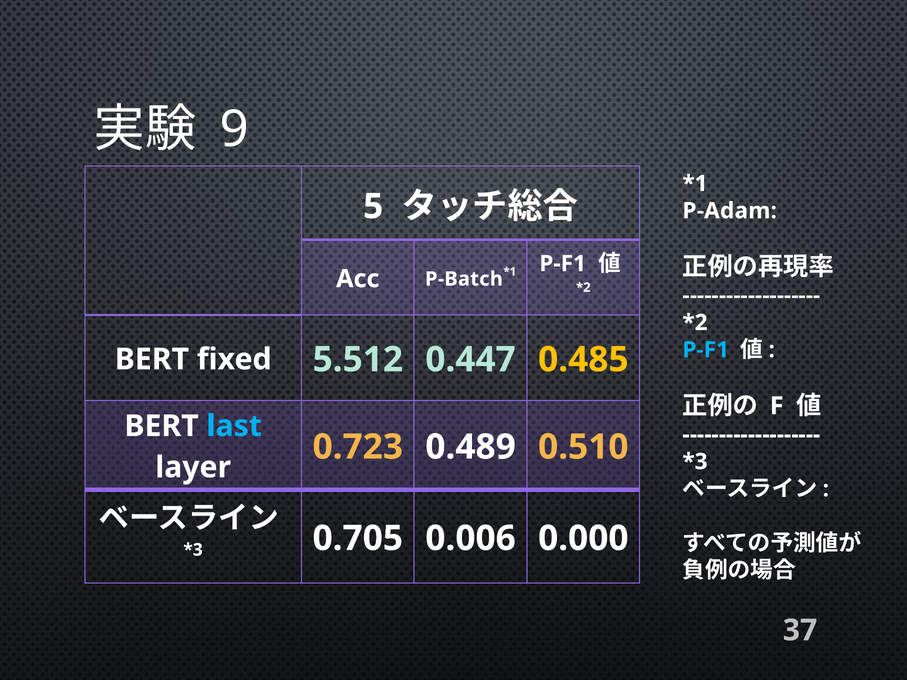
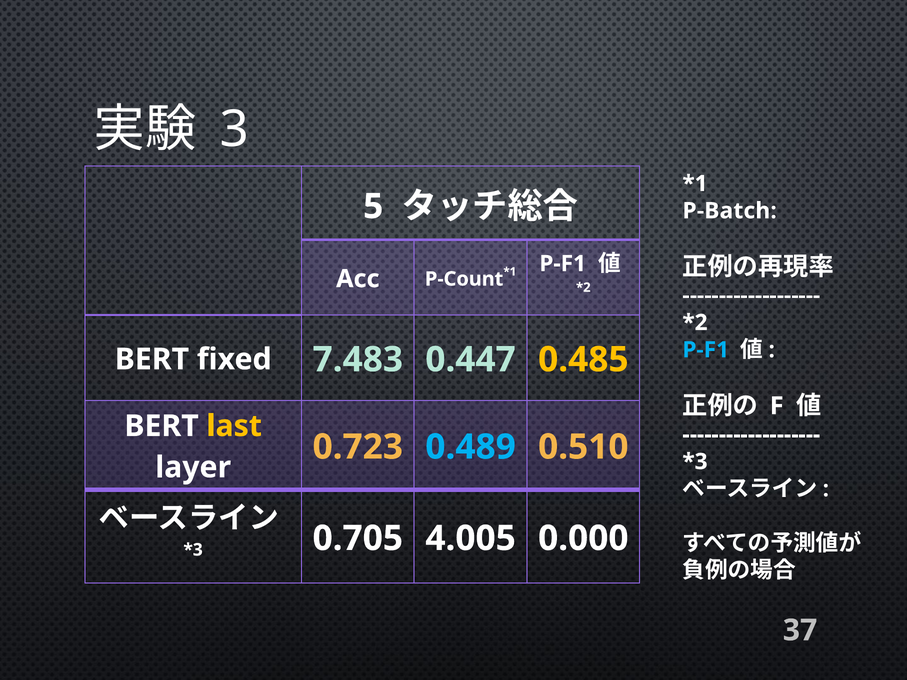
9: 9 -> 3 (234, 129)
P-Adam: P-Adam -> P-Batch (730, 211)
P-Batch: P-Batch -> P-Count (464, 279)
5.512: 5.512 -> 7.483 (358, 360)
last colour: light blue -> yellow (234, 426)
0.489 colour: white -> light blue (471, 447)
0.006: 0.006 -> 4.005 (471, 539)
